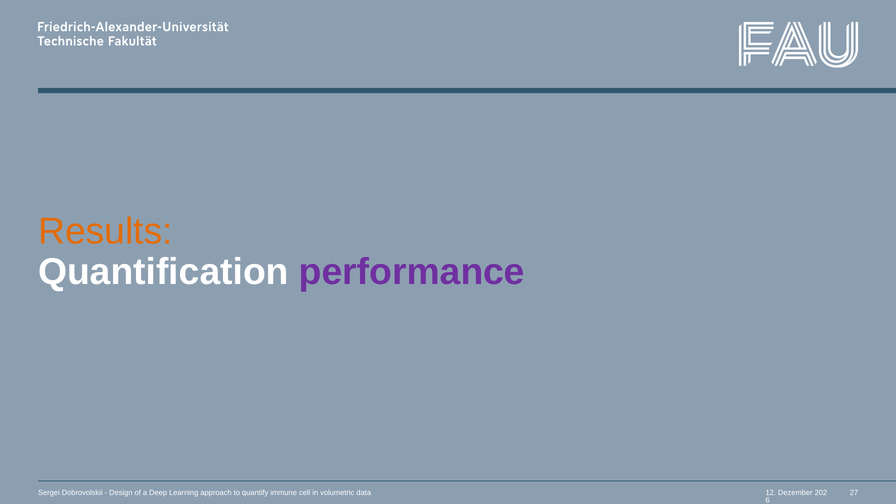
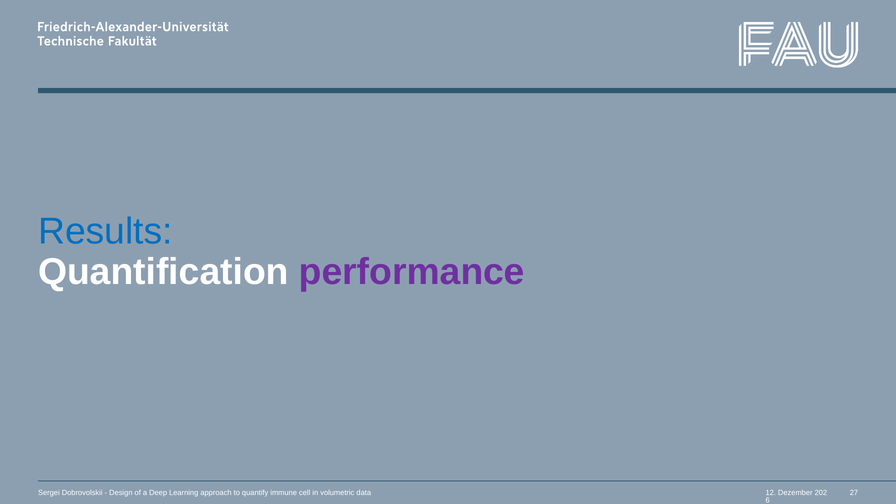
Results colour: orange -> blue (105, 232)
